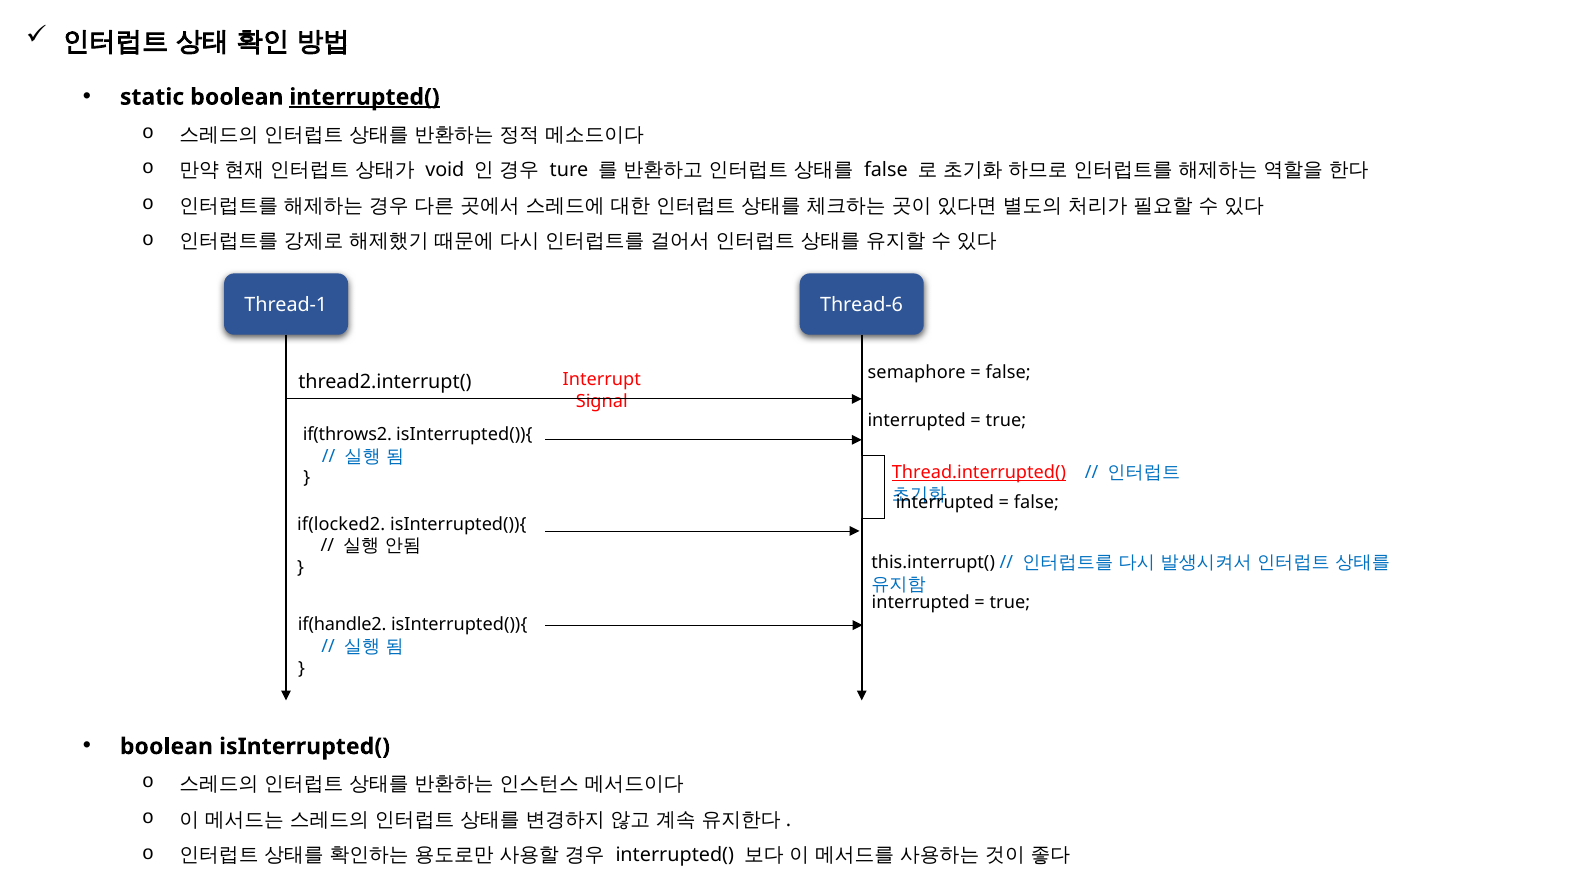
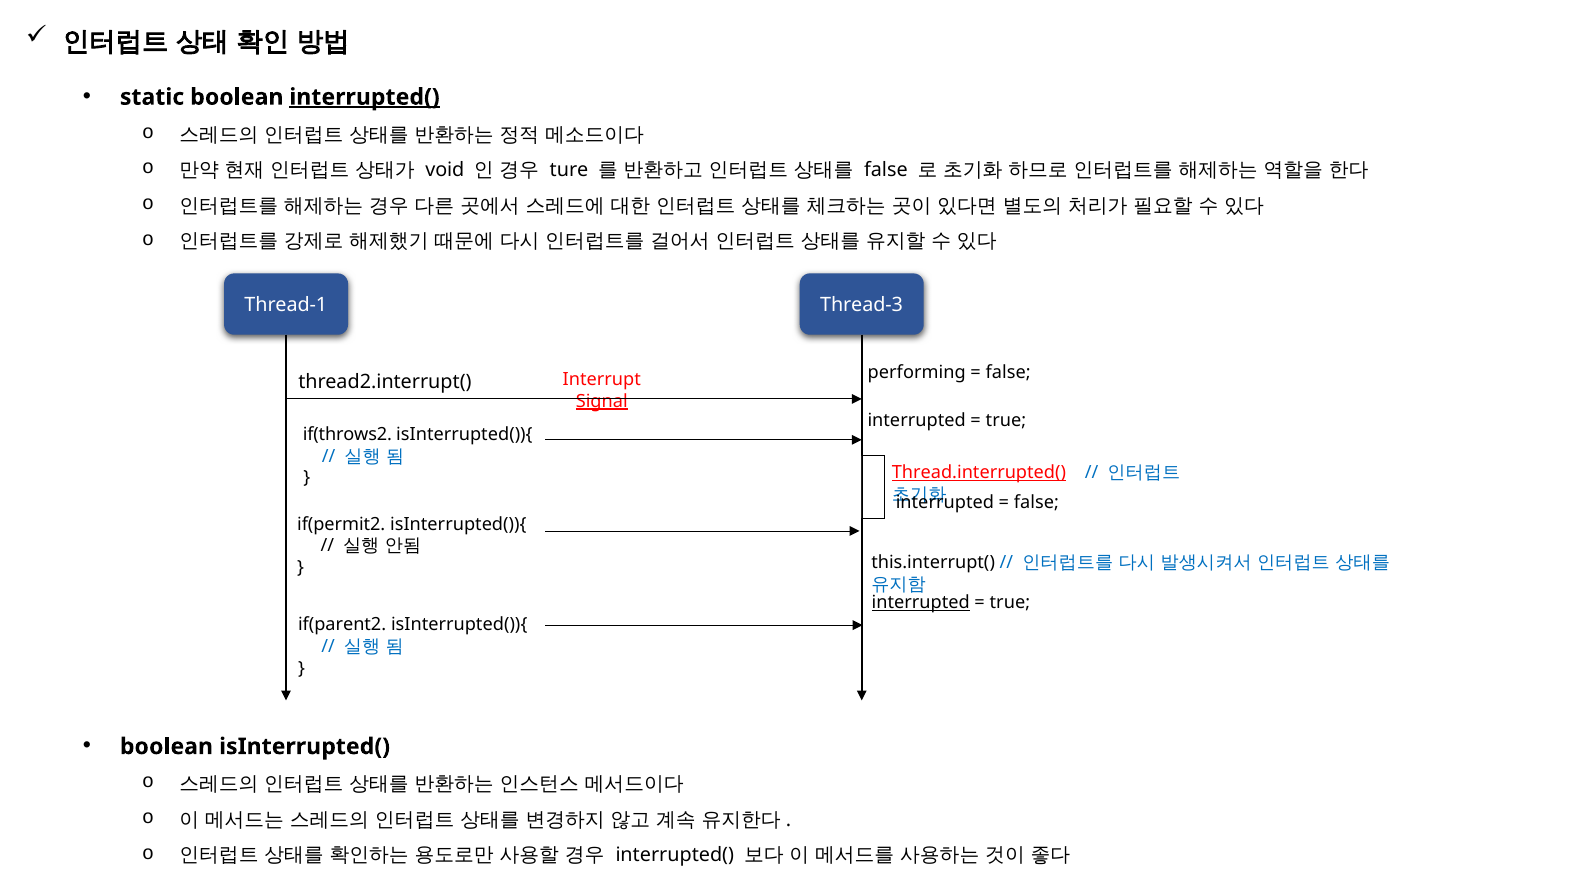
Thread-6: Thread-6 -> Thread-3 (862, 305)
semaphore: semaphore -> performing (917, 372)
Signal underline: none -> present (602, 401)
if(locked2: if(locked2 -> if(permit2 (341, 524)
interrupted underline: none -> present (921, 603)
if(handle2: if(handle2 -> if(parent2 (342, 624)
